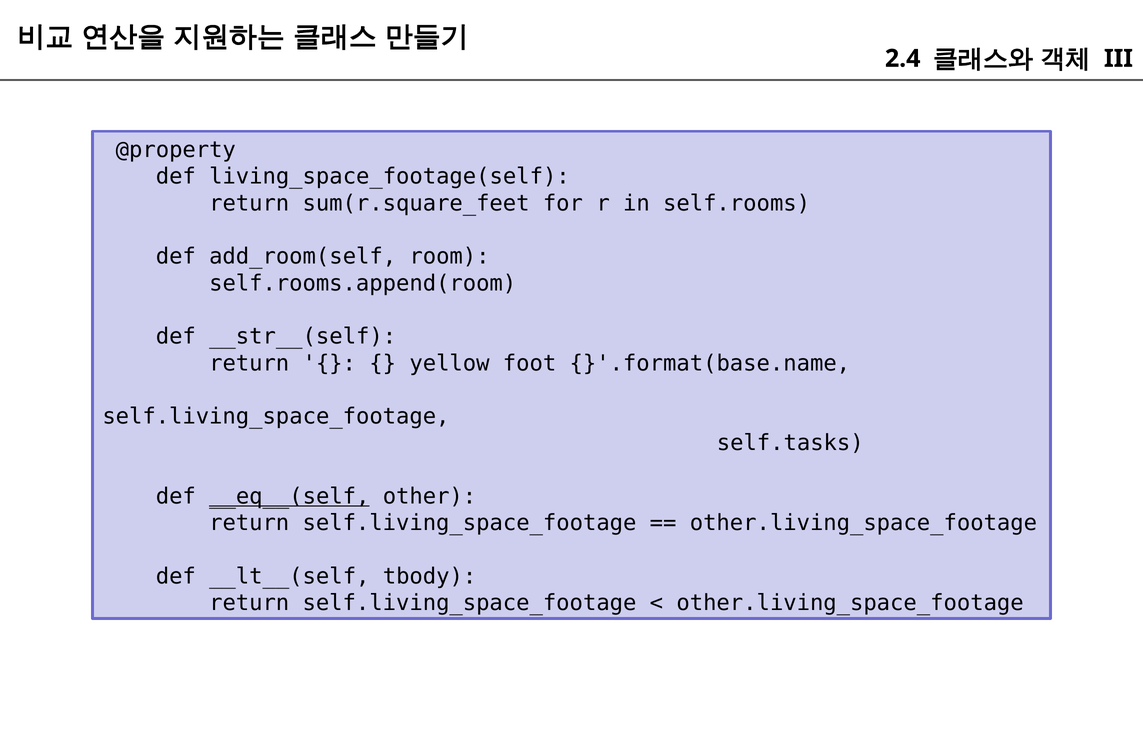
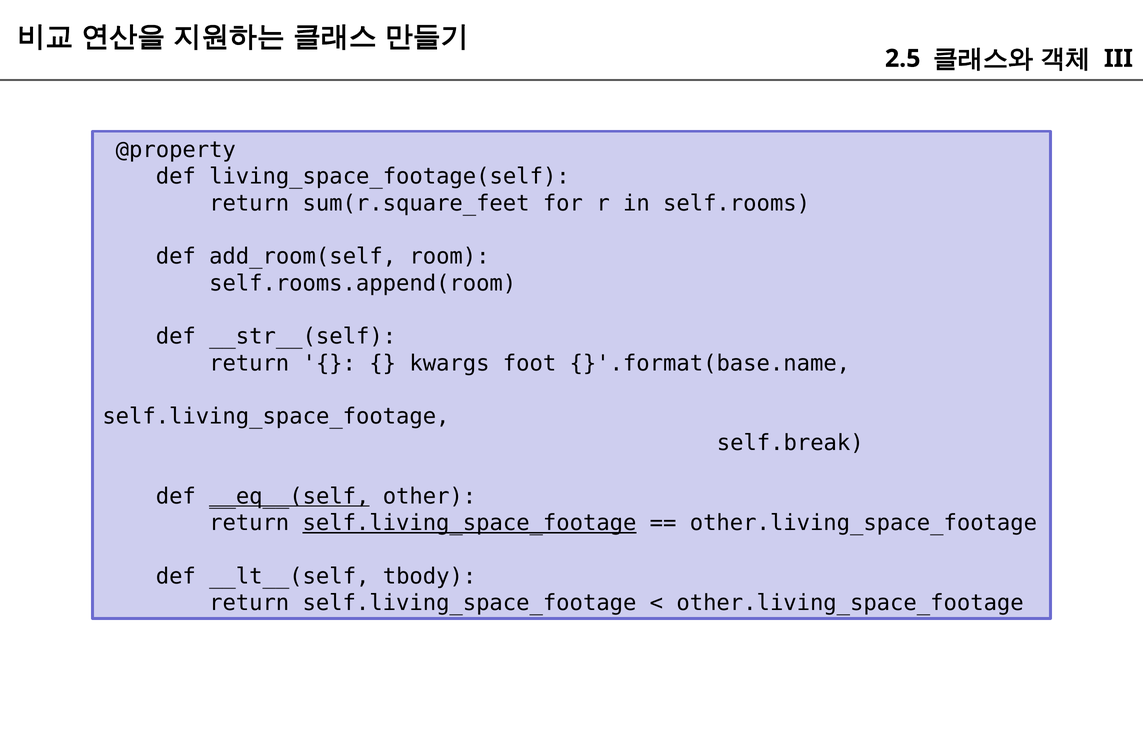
2.4: 2.4 -> 2.5 (903, 59)
yellow: yellow -> kwargs (450, 364)
self.tasks: self.tasks -> self.break (790, 444)
self.living_space_footage underline: none -> present (470, 524)
